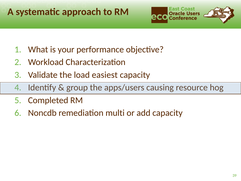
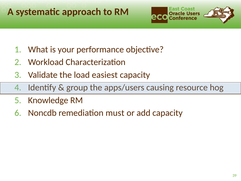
Completed: Completed -> Knowledge (48, 100)
multi: multi -> must (115, 113)
